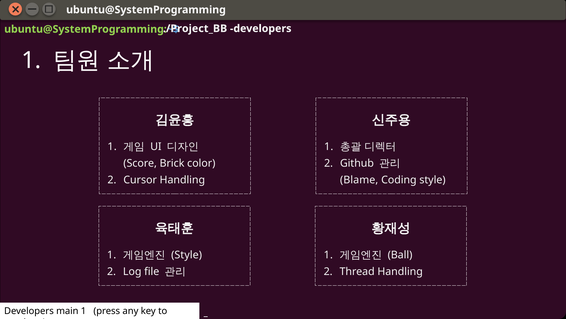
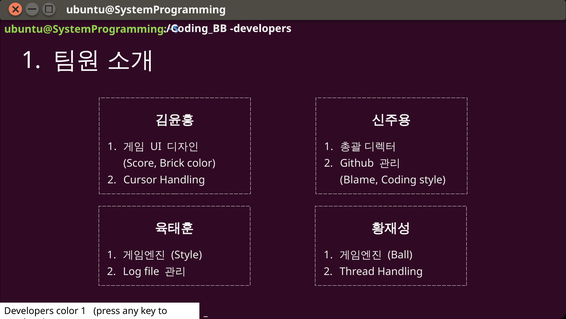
./Project_BB: ./Project_BB -> ./Coding_BB (195, 28)
Developers main: main -> color (67, 310)
